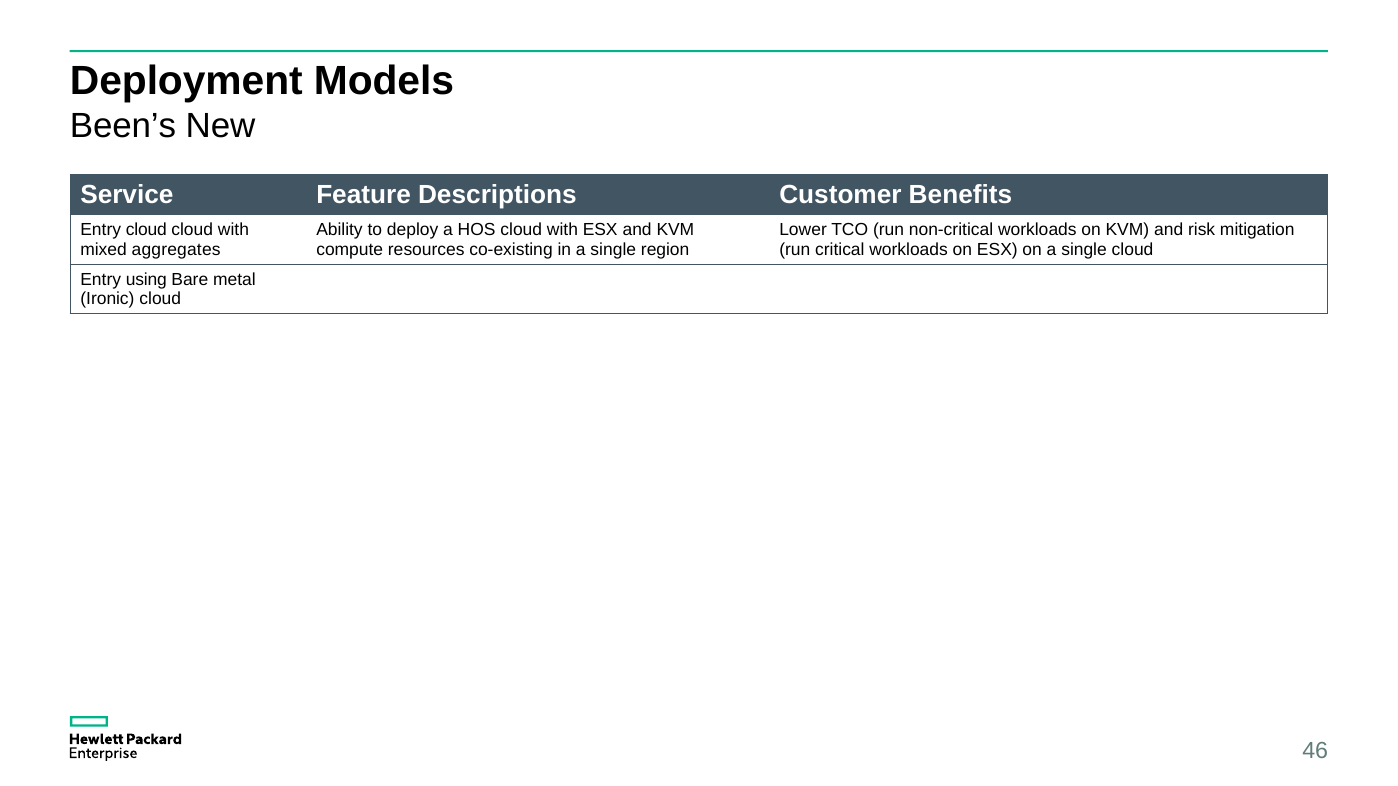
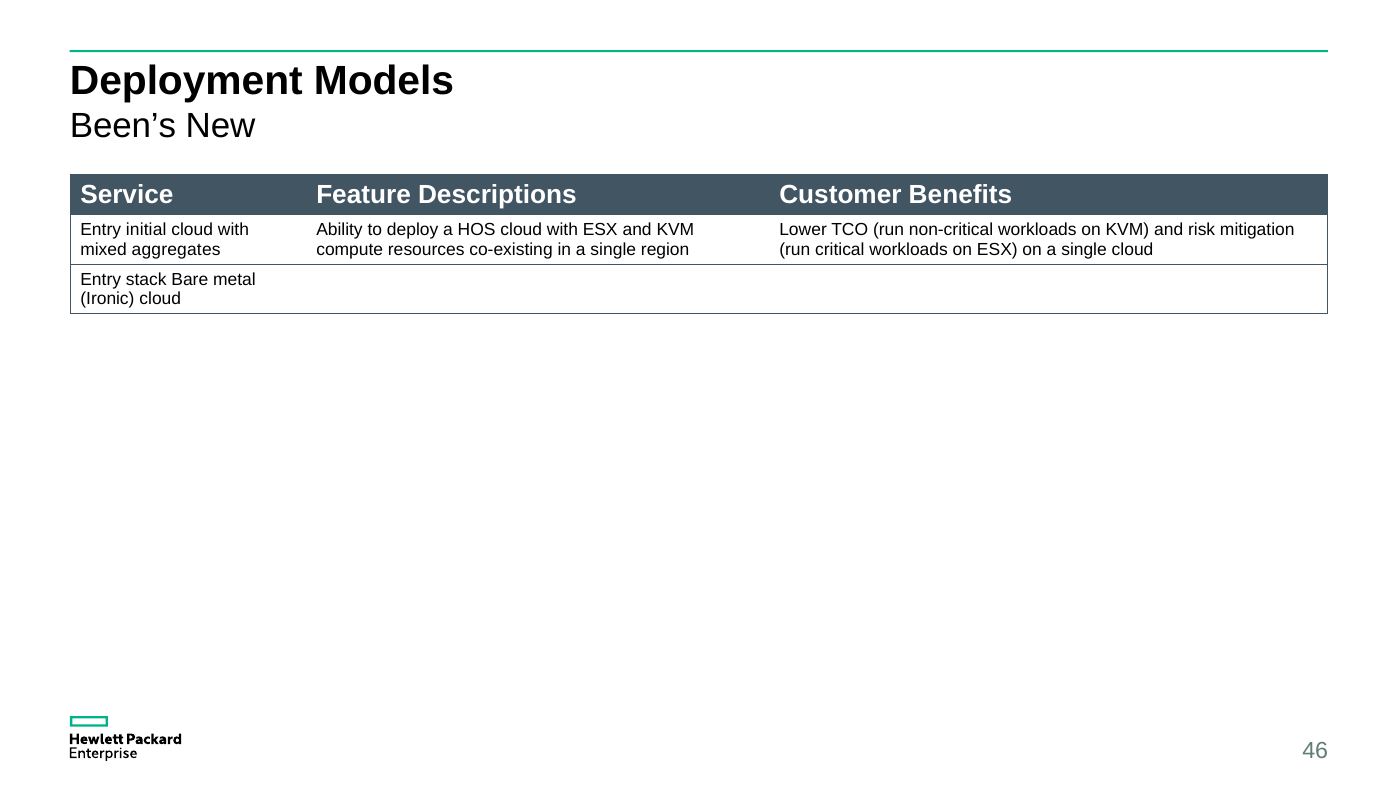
Entry cloud: cloud -> initial (146, 230)
using: using -> stack (146, 280)
